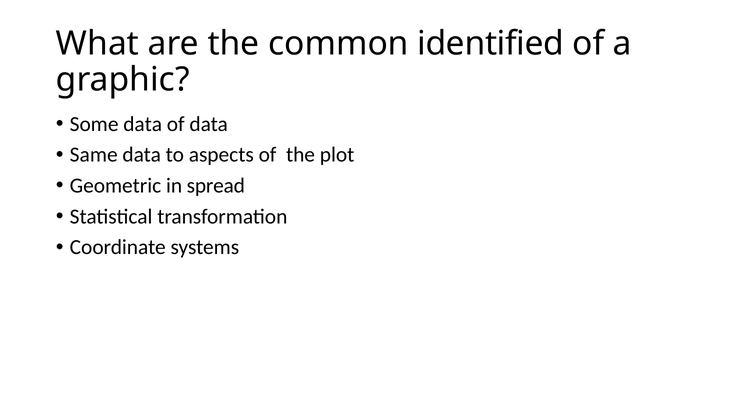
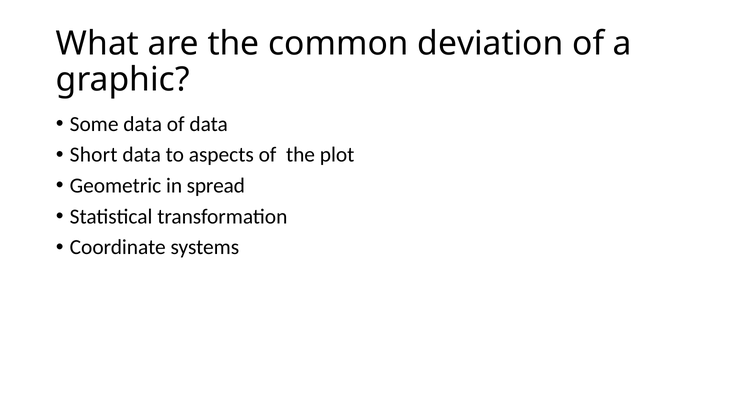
identified: identified -> deviation (490, 43)
Same: Same -> Short (94, 155)
